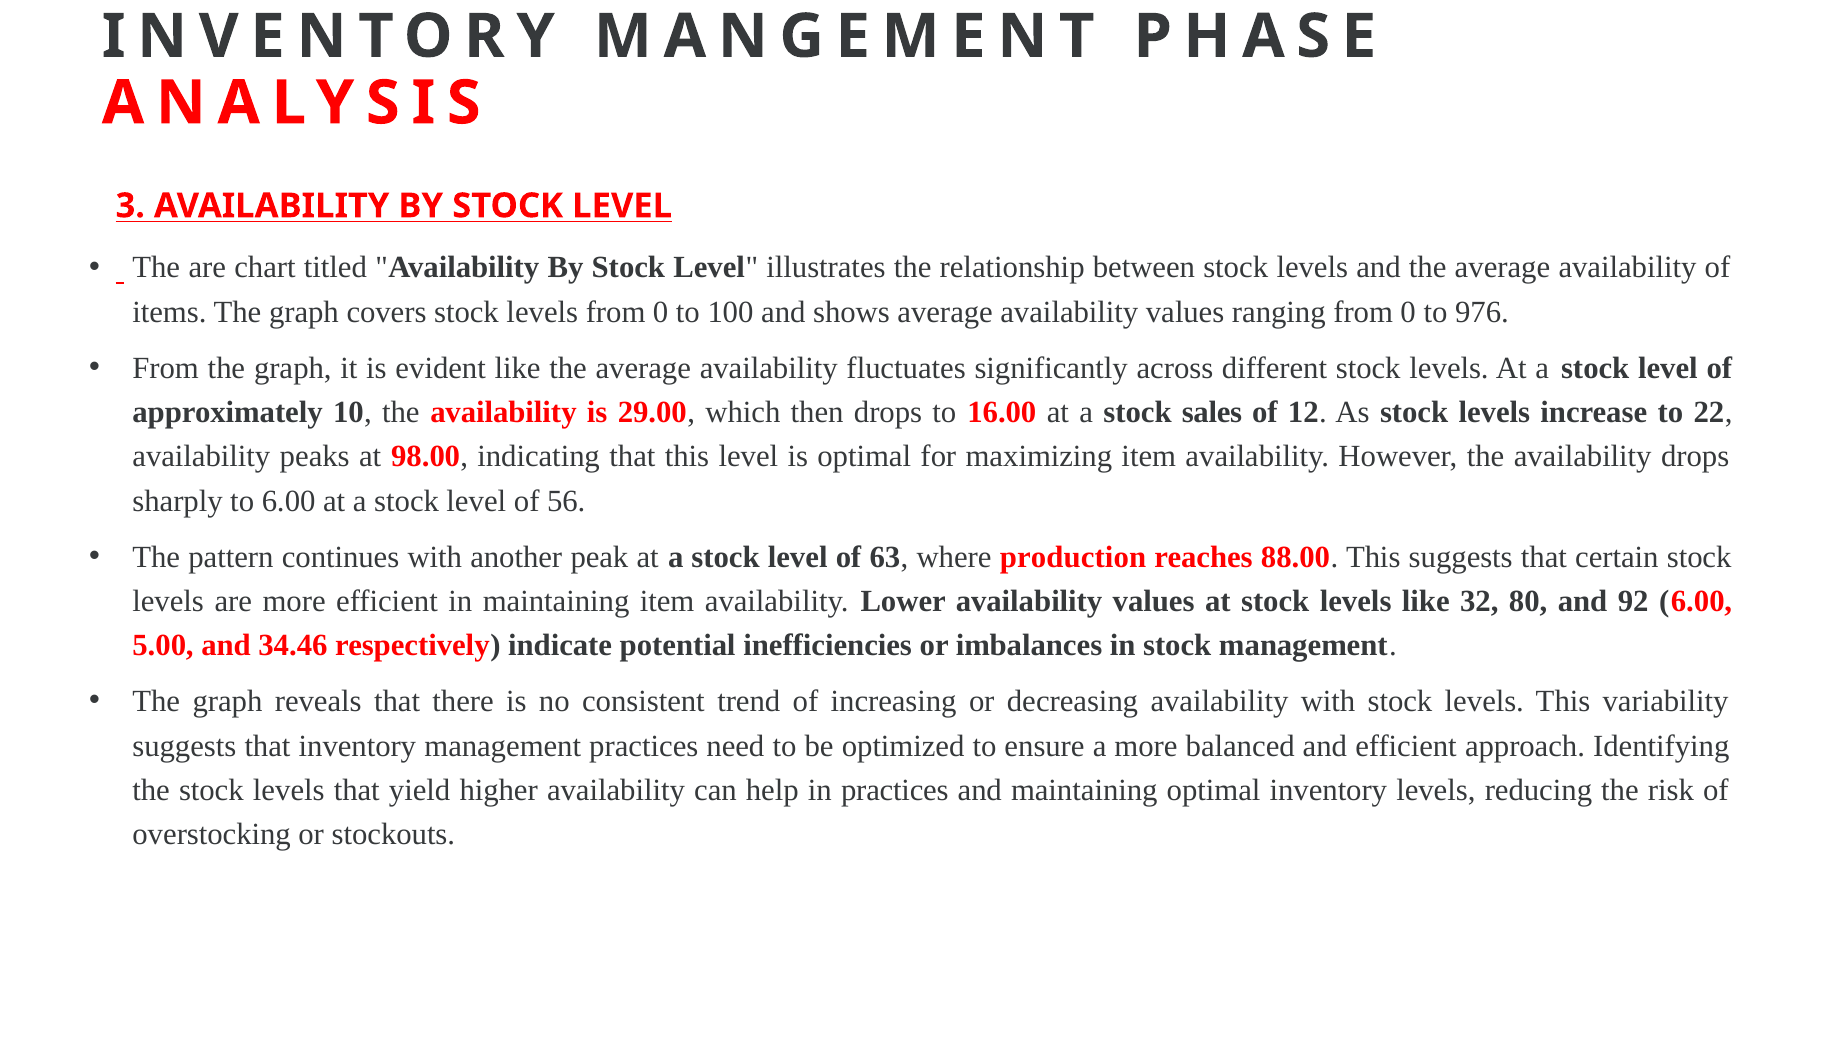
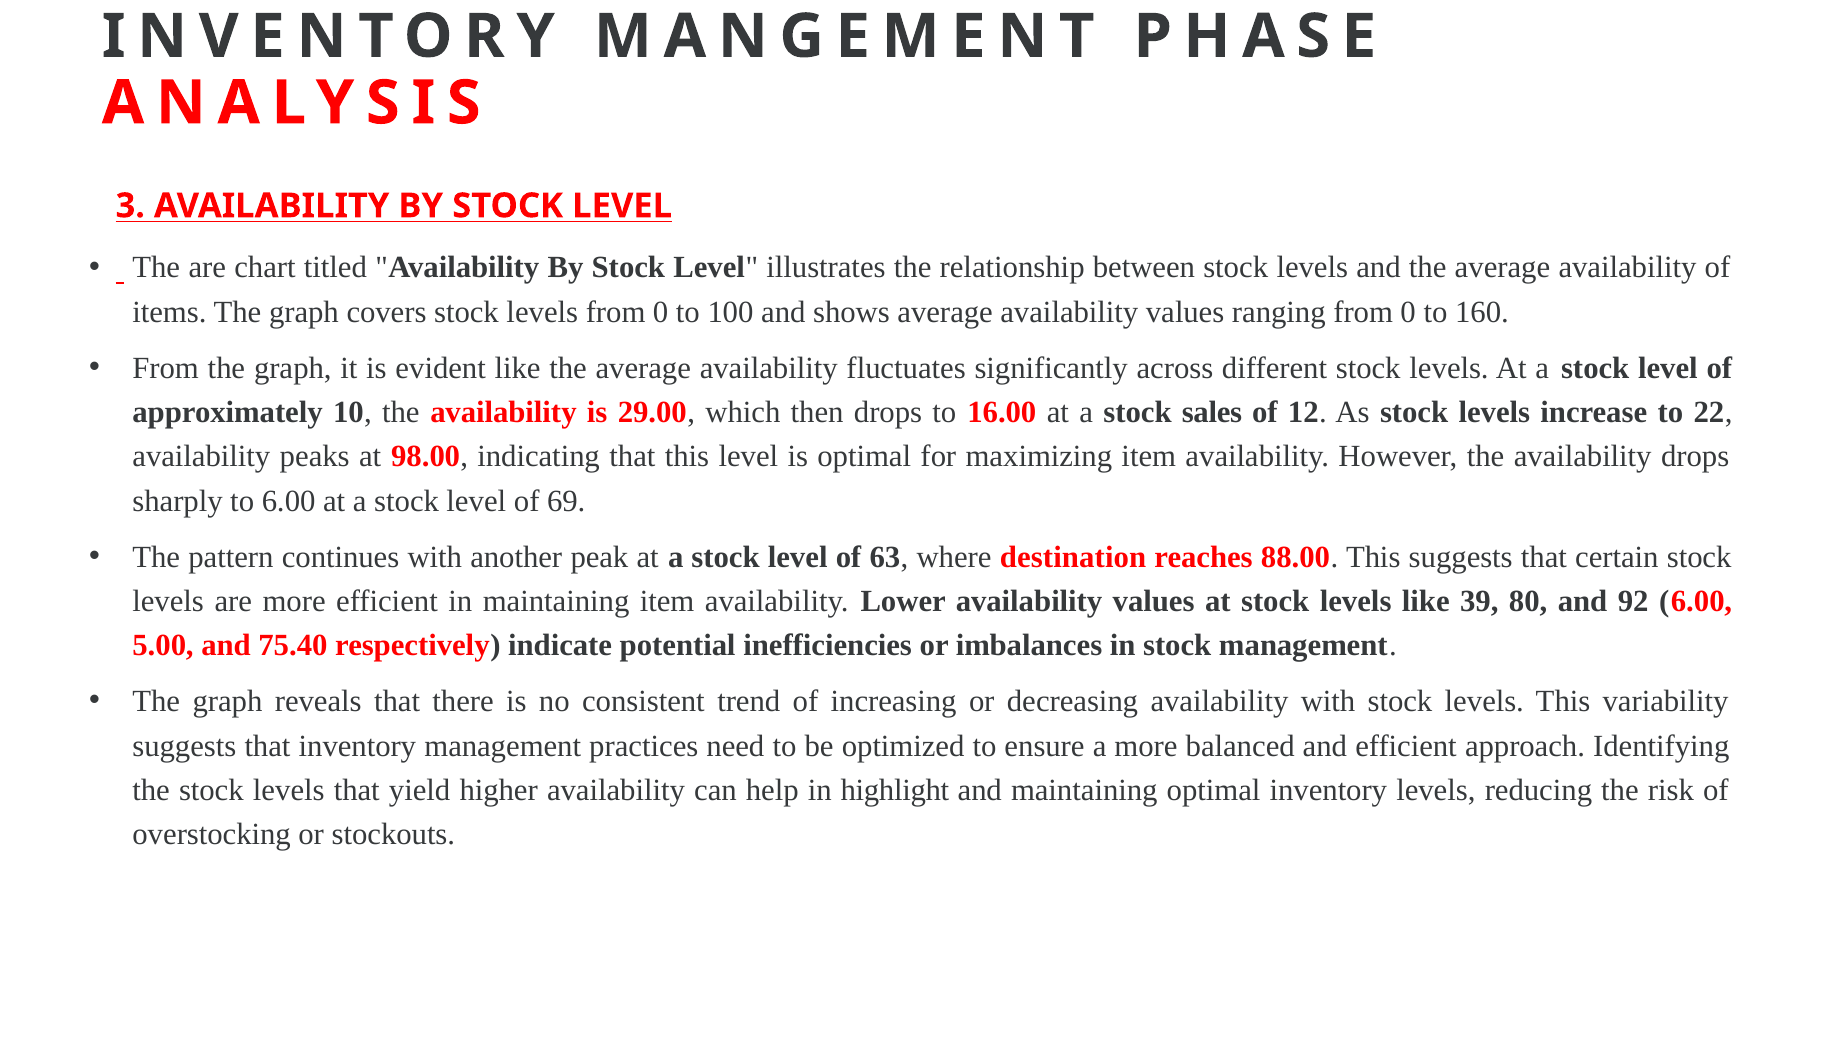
976: 976 -> 160 (1482, 312)
56: 56 -> 69 (566, 501)
production: production -> destination (1073, 557)
32: 32 -> 39 (1479, 601)
34.46: 34.46 -> 75.40 (293, 645)
in practices: practices -> highlight (895, 790)
